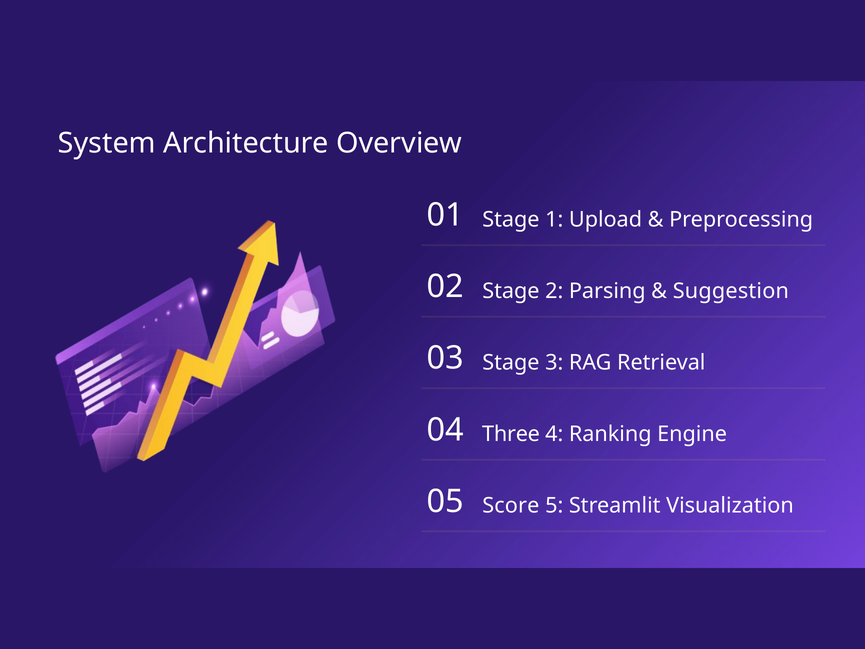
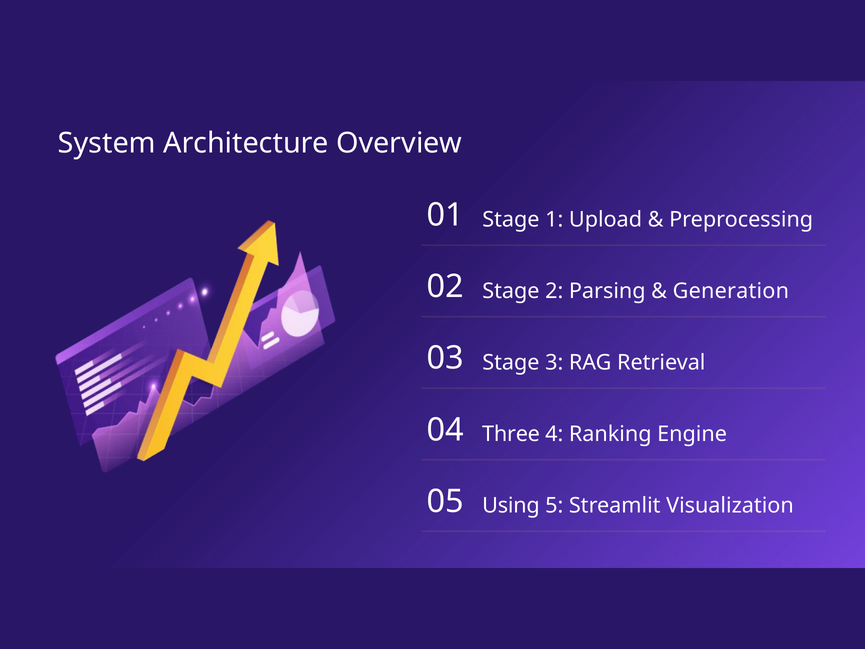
Suggestion: Suggestion -> Generation (731, 291)
Score: Score -> Using (511, 506)
